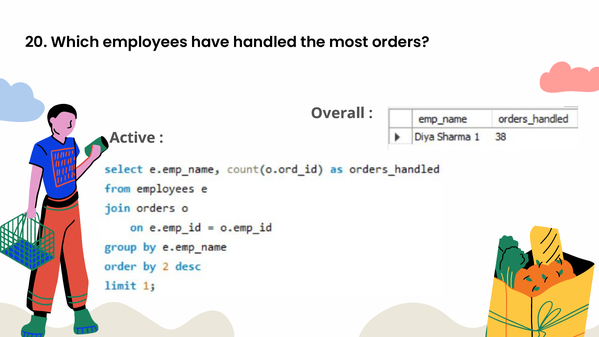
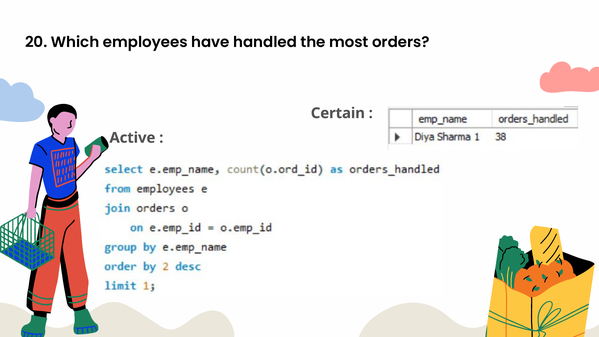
Overall: Overall -> Certain (338, 113)
